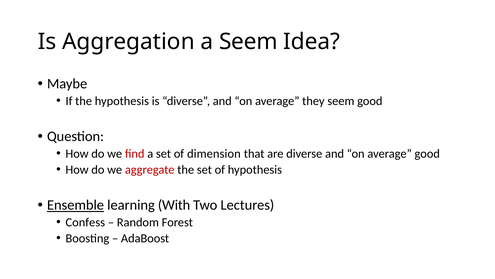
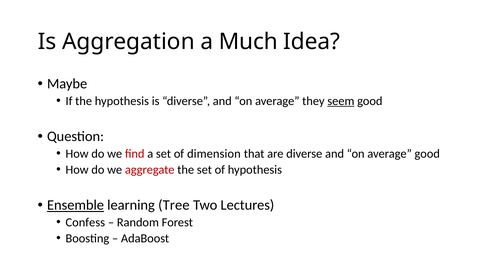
a Seem: Seem -> Much (248, 42)
seem underline: none -> present (341, 101)
With: With -> Tree (174, 205)
